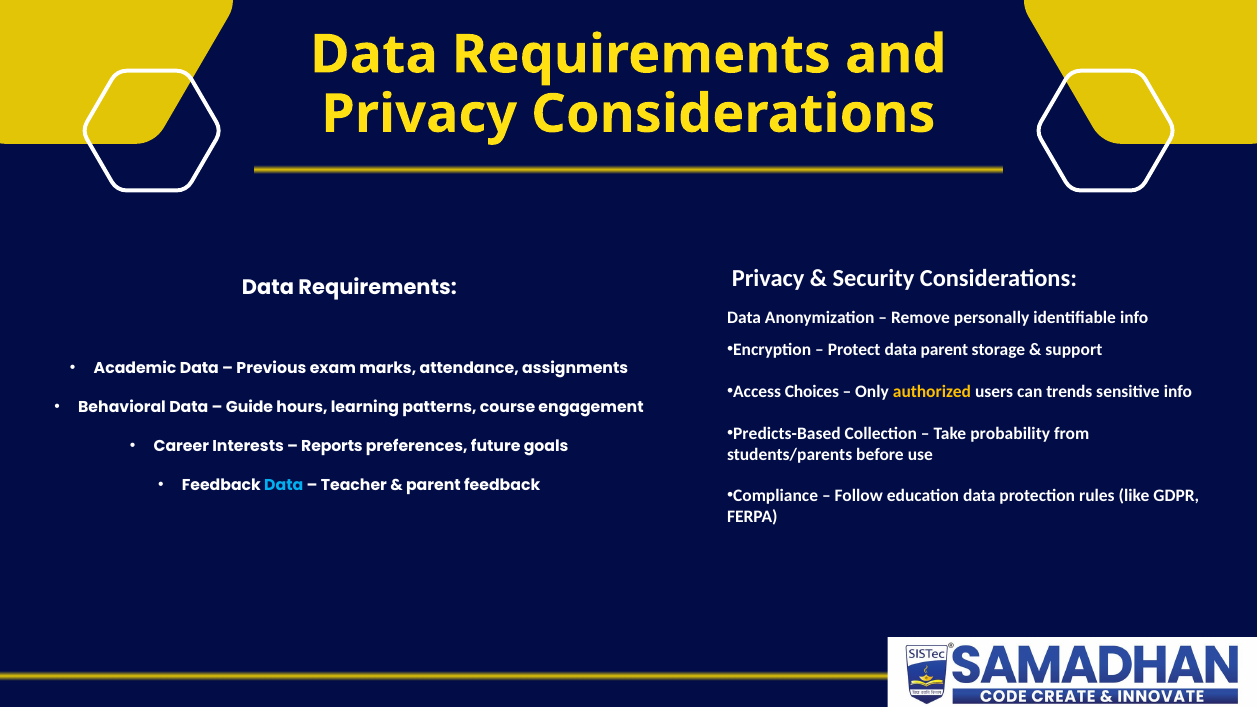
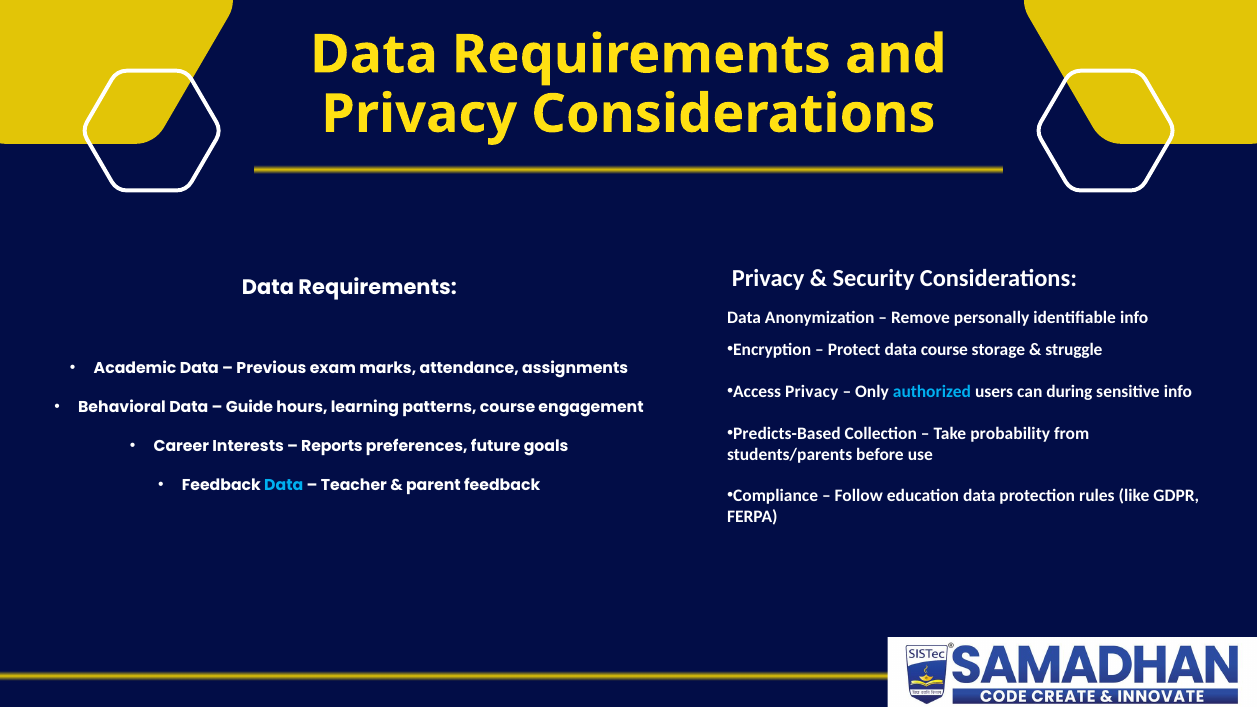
data parent: parent -> course (944, 350)
support: support -> struggle (1074, 350)
Access Choices: Choices -> Privacy (812, 391)
authorized colour: yellow -> light blue (932, 391)
trends: trends -> during (1069, 391)
